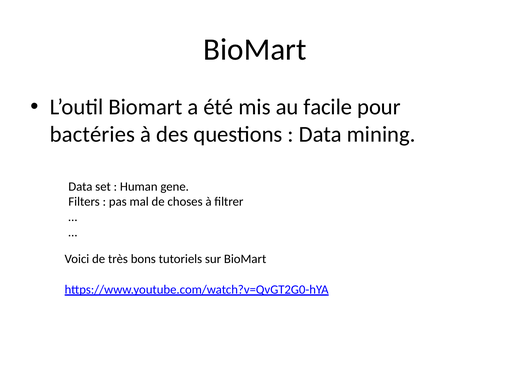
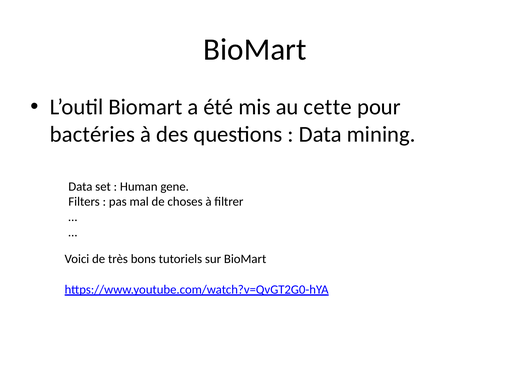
facile: facile -> cette (328, 107)
